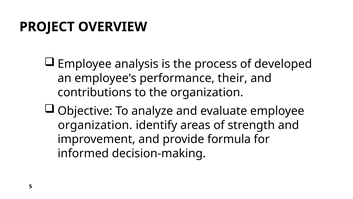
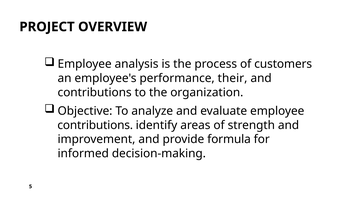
developed: developed -> customers (283, 64)
organization: organization -> contributions (95, 125)
